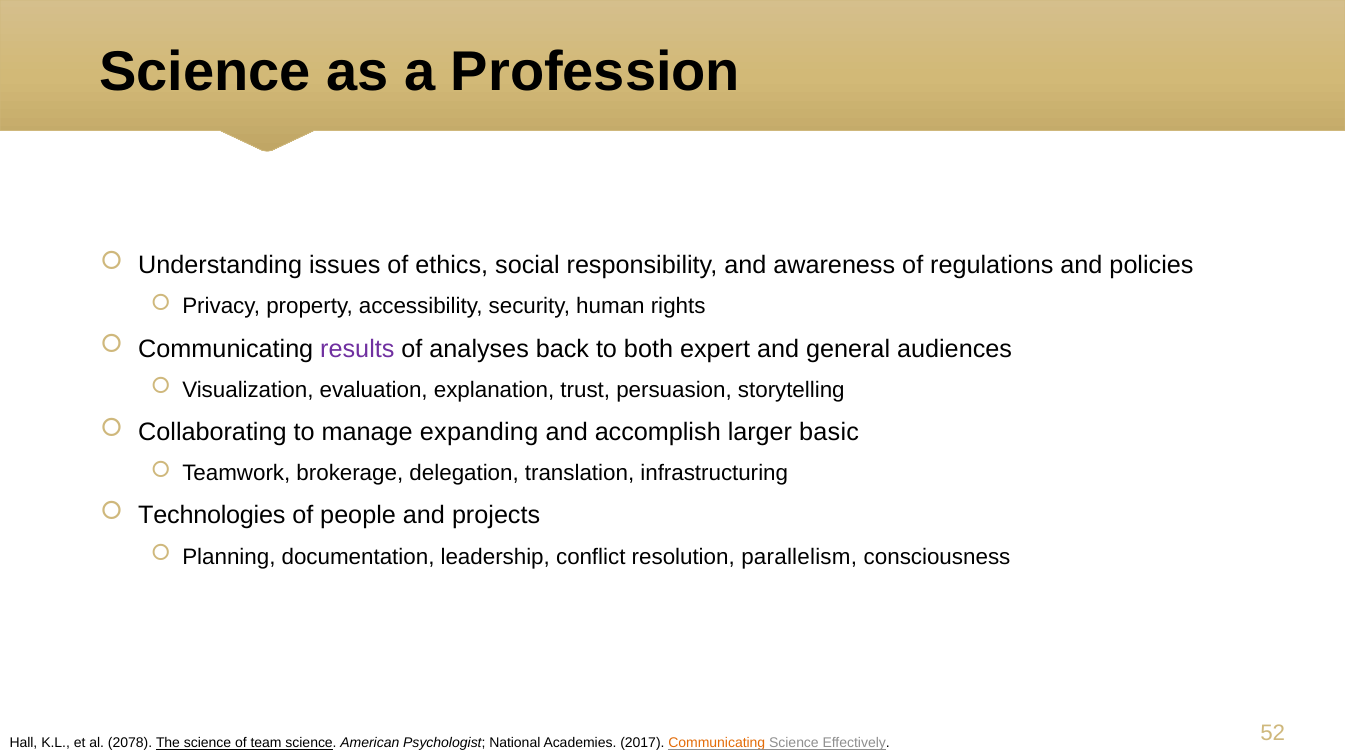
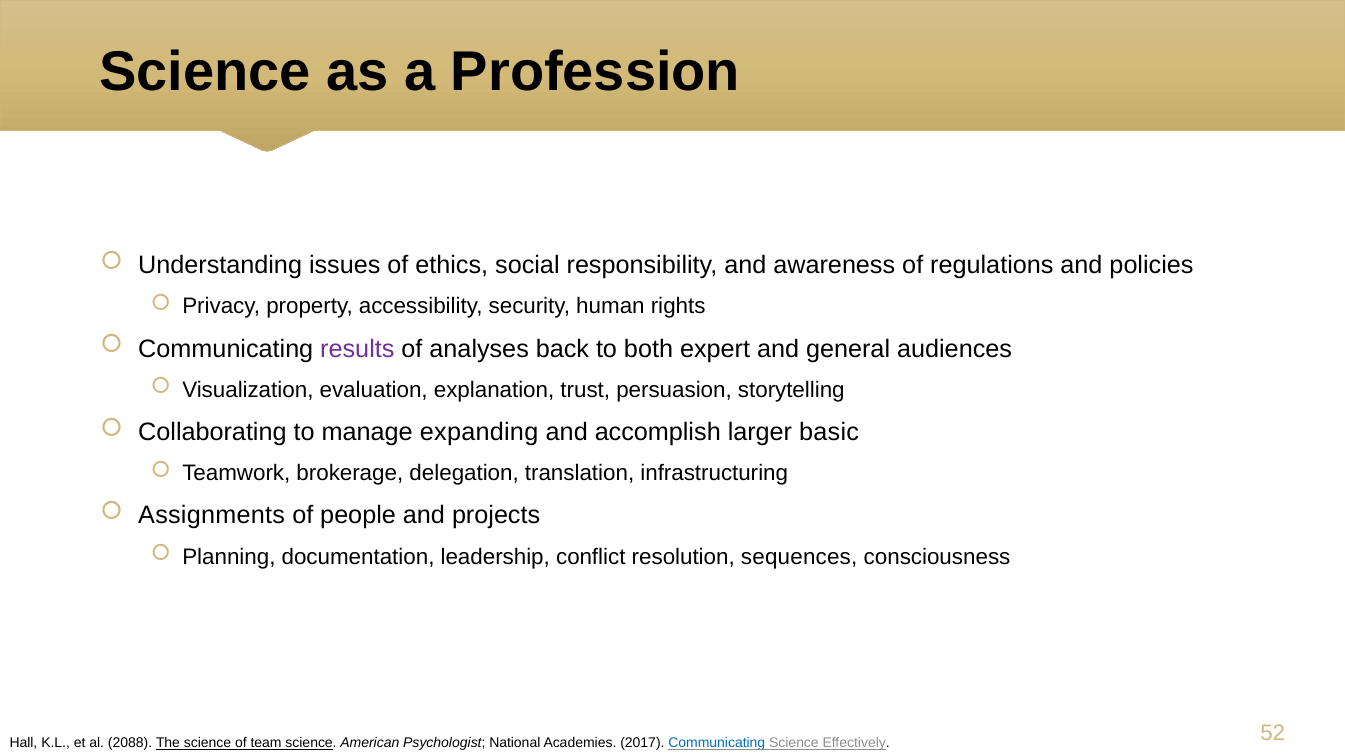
Technologies: Technologies -> Assignments (212, 516)
parallelism: parallelism -> sequences (799, 557)
2078: 2078 -> 2088 (130, 744)
Communicating colour: orange -> blue (717, 744)
